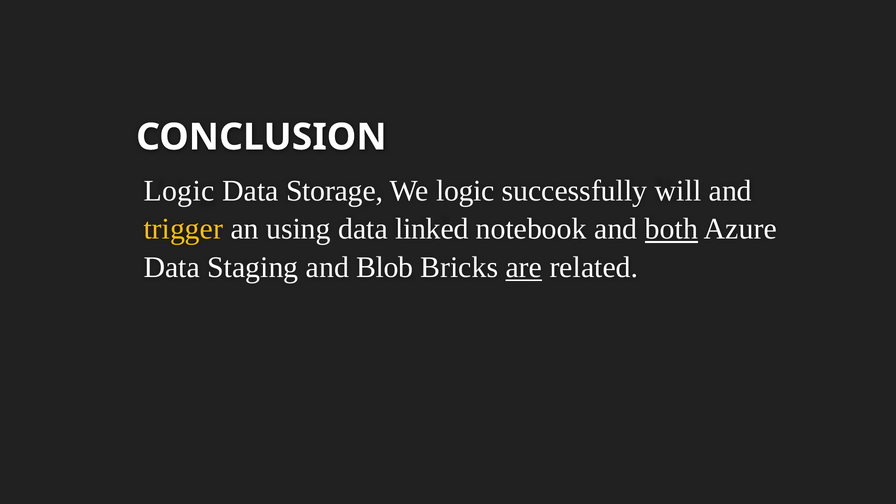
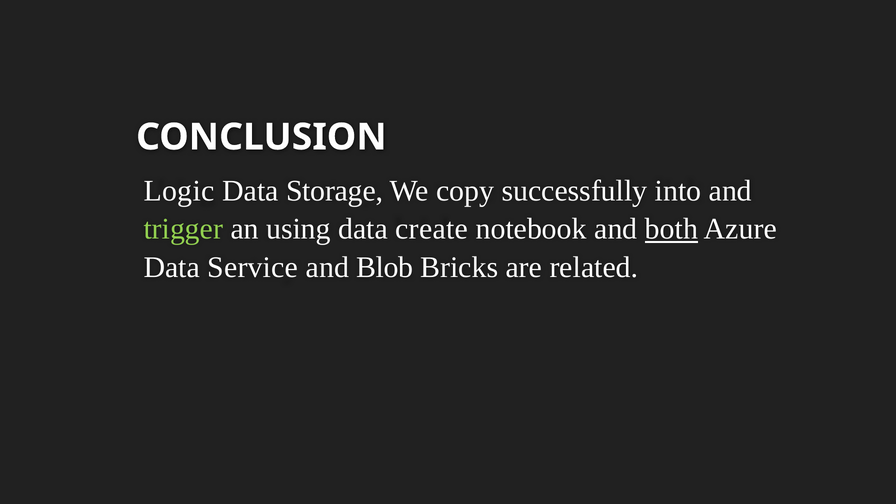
We logic: logic -> copy (465, 191)
will: will -> into (678, 191)
trigger colour: yellow -> light green (183, 229)
linked: linked -> create (432, 229)
Staging: Staging -> Service (253, 267)
are underline: present -> none (524, 267)
